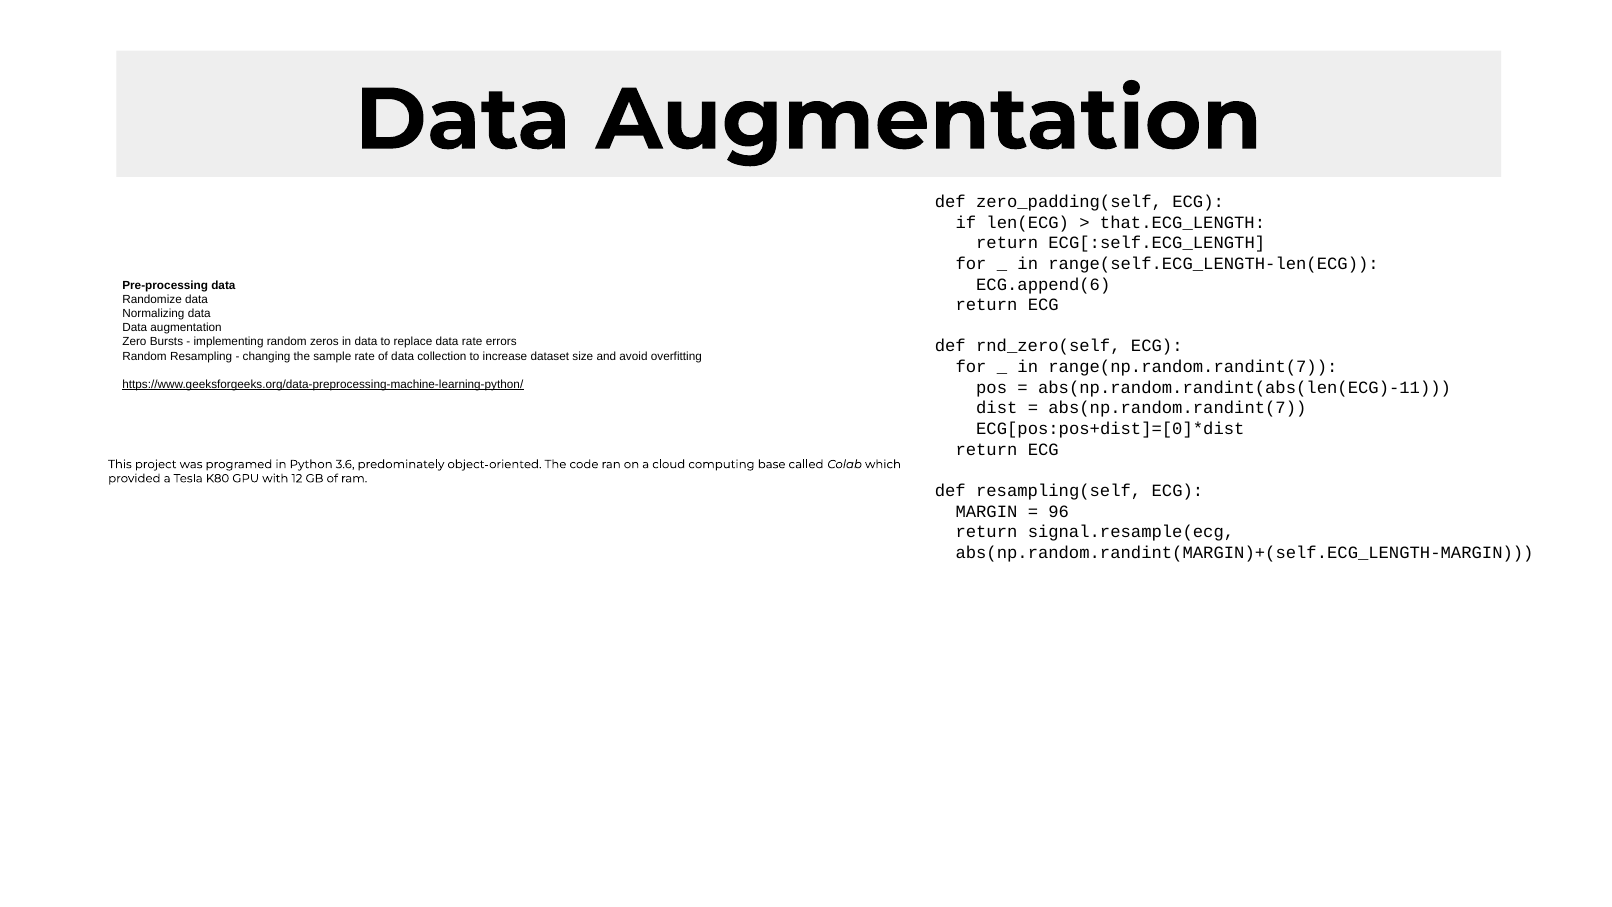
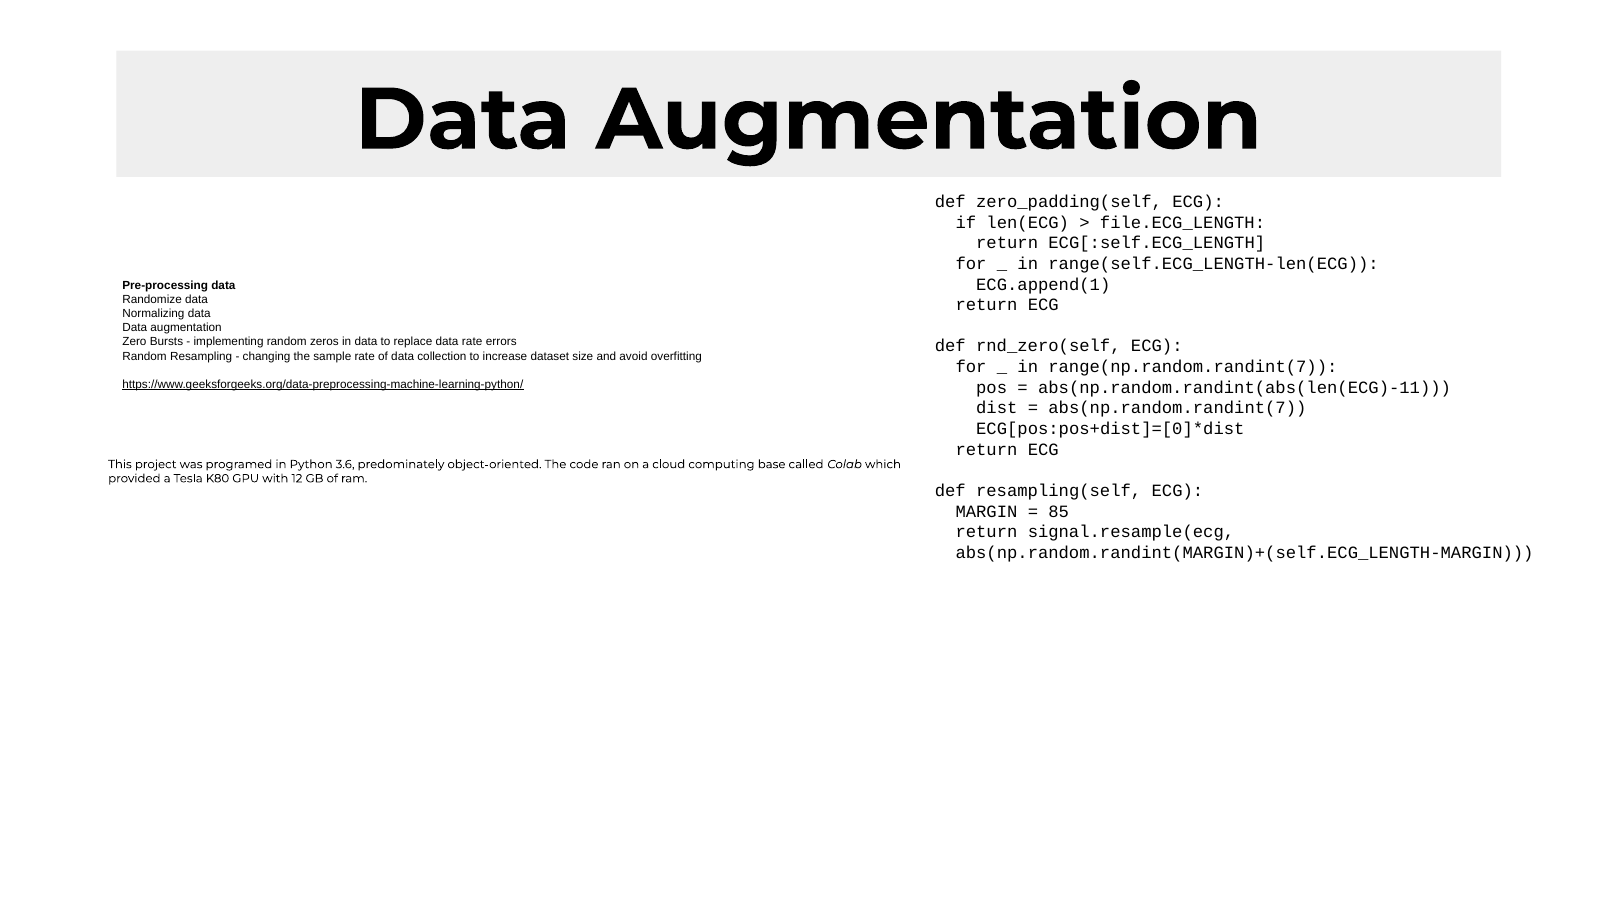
that.ECG_LENGTH: that.ECG_LENGTH -> file.ECG_LENGTH (1183, 222)
ECG.append(6: ECG.append(6 -> ECG.append(1 (1043, 284)
96: 96 -> 85 (1059, 511)
